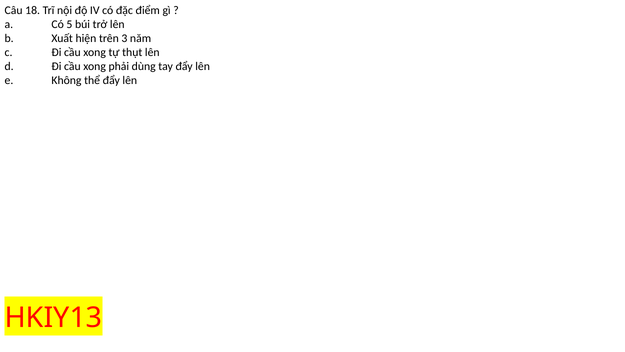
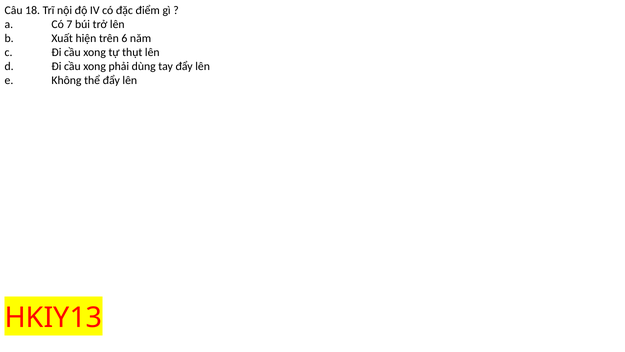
5: 5 -> 7 (69, 24)
3: 3 -> 6 (124, 38)
